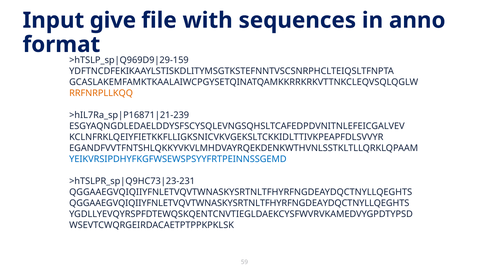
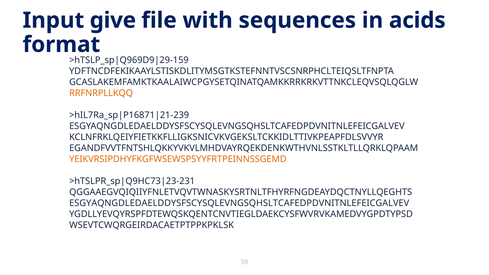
anno: anno -> acids (417, 20)
YEIKVRSIPDHYFKGFWSEWSPSYYFRTPEINNSSGEMD colour: blue -> orange (178, 159)
QGGAAEGVQIQIIYFNLETVQVTWNASKYSRTNLTFHYRFNGDEAYDQCTNYLLQEGHTS: QGGAAEGVQIQIIYFNLETVQVTWNASKYSRTNLTFHYRFNGDEAYDQCTNYLLQEGHTS -> ESGYAQNGDLEDAELDDYSFSCYSQLEVNGSQHSLTCAFEDPDVNITNLEFEICGALVEV (239, 203)
